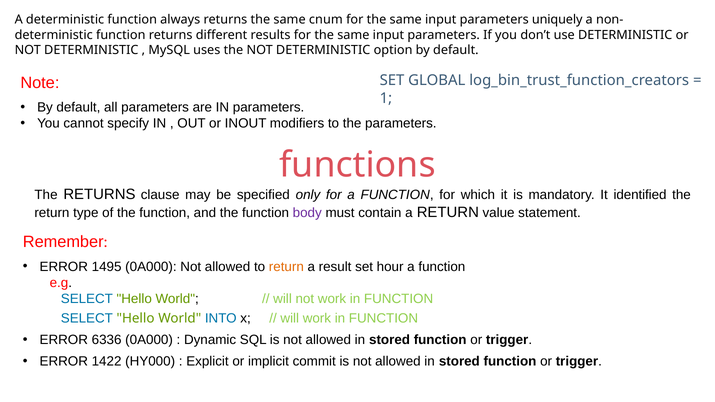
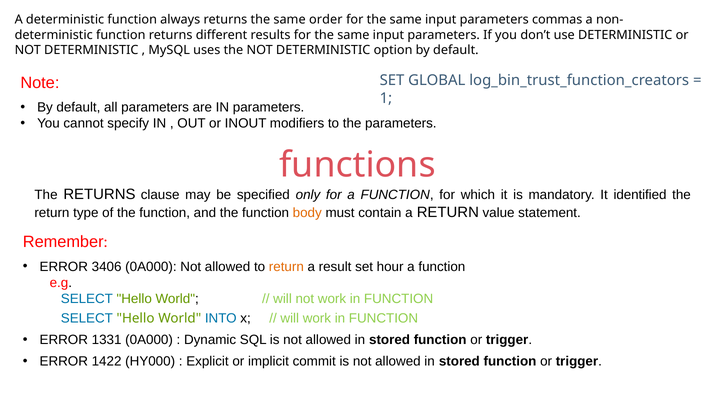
cnum: cnum -> order (326, 20)
uniquely: uniquely -> commas (557, 20)
body colour: purple -> orange (307, 213)
1495: 1495 -> 3406 (107, 267)
6336: 6336 -> 1331 (107, 340)
